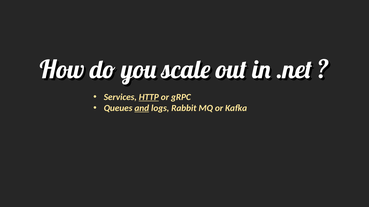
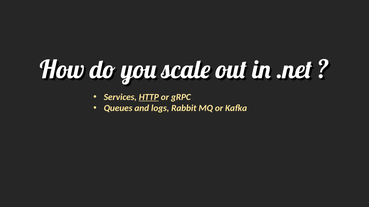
and underline: present -> none (142, 108)
